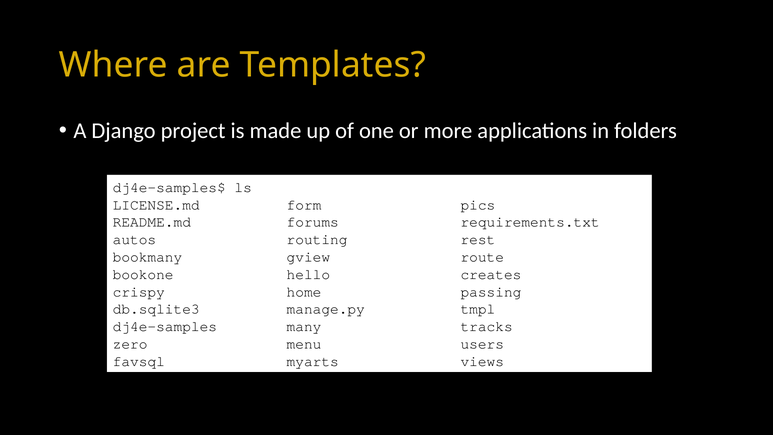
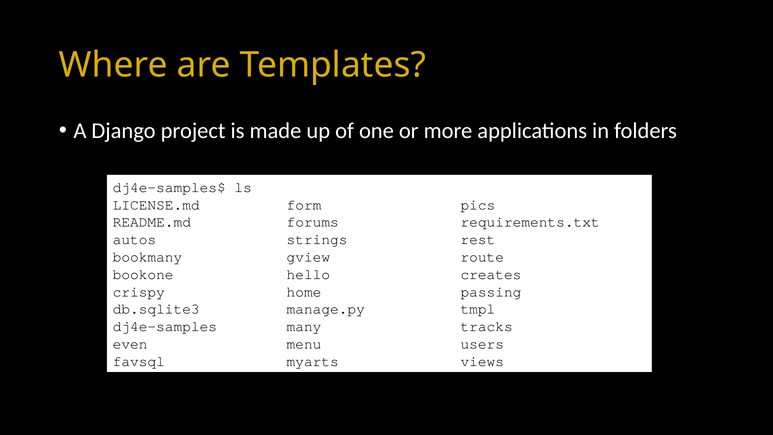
routing: routing -> strings (317, 239)
zero: zero -> even (130, 344)
